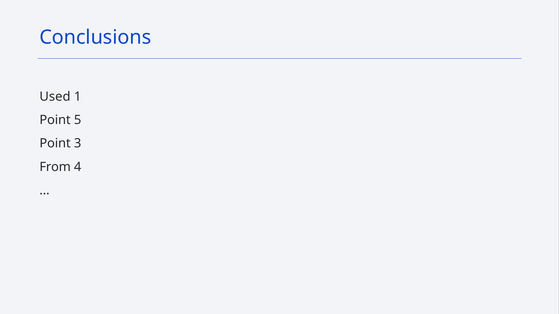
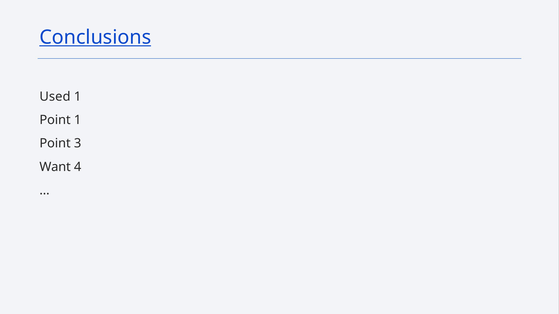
Conclusions underline: none -> present (95, 37)
Point 5: 5 -> 1 (78, 120)
From: From -> Want (55, 167)
